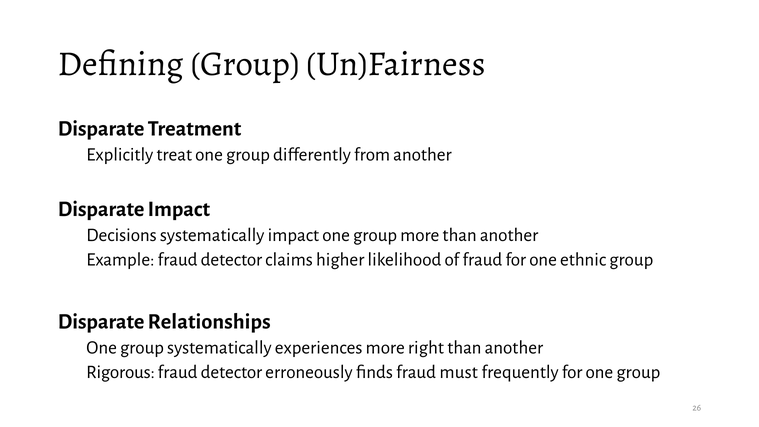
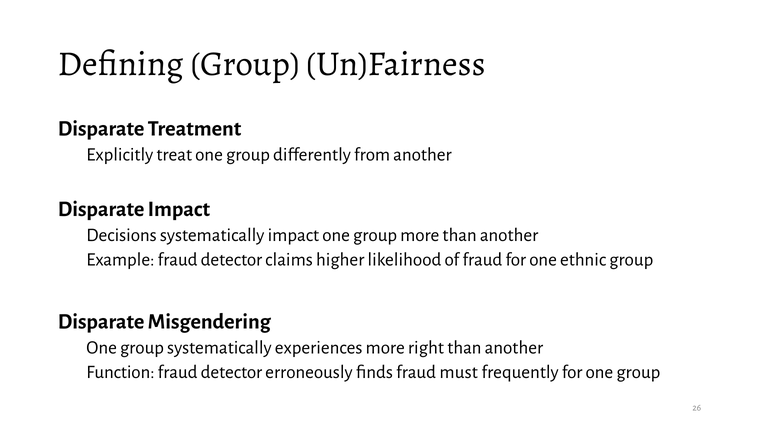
Relationships: Relationships -> Misgendering (209, 321)
Rigorous: Rigorous -> Function (120, 372)
